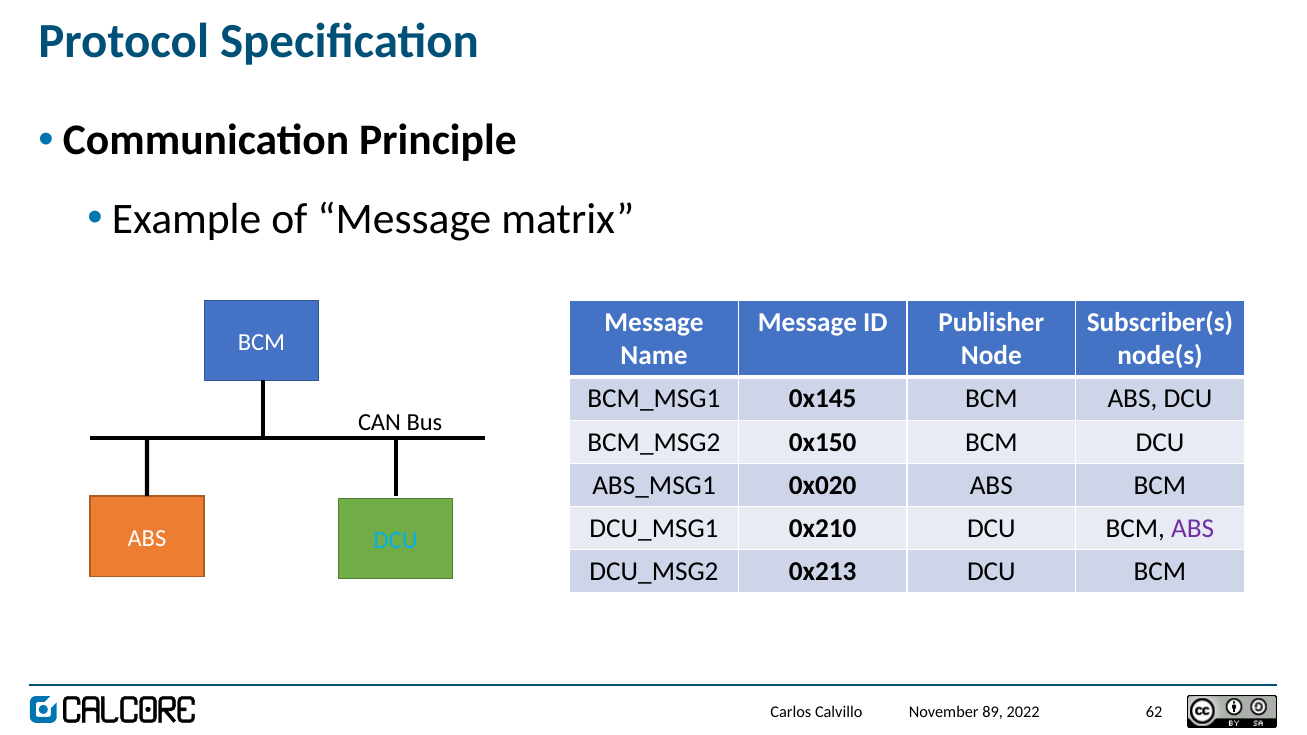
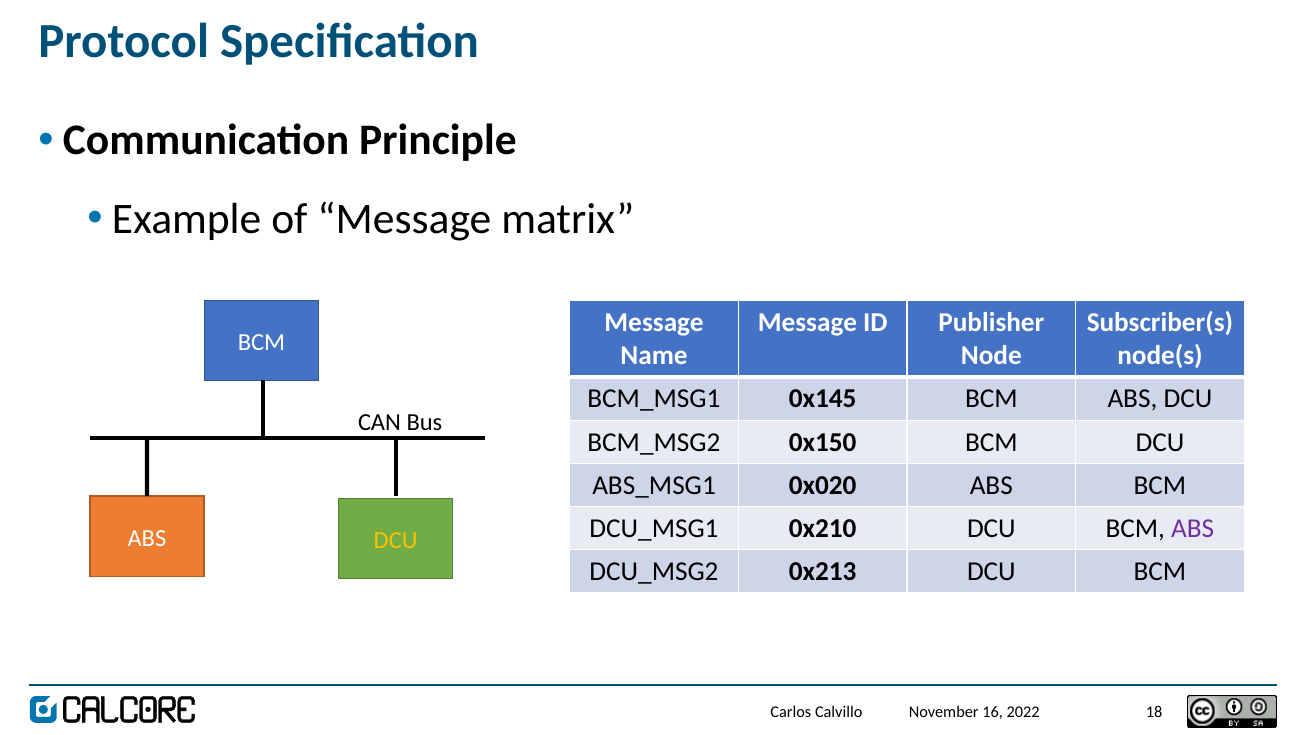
DCU colour: light blue -> yellow (396, 540)
62: 62 -> 18 (1154, 712)
89: 89 -> 16 (993, 713)
